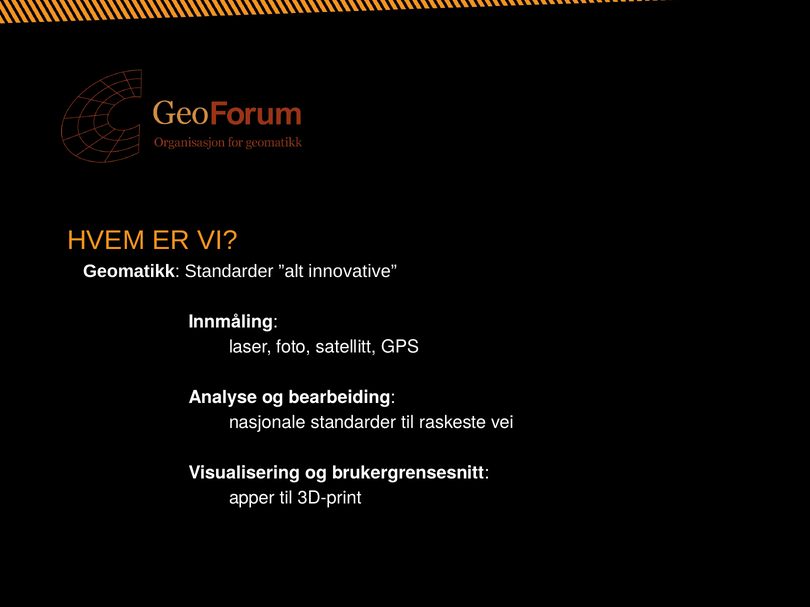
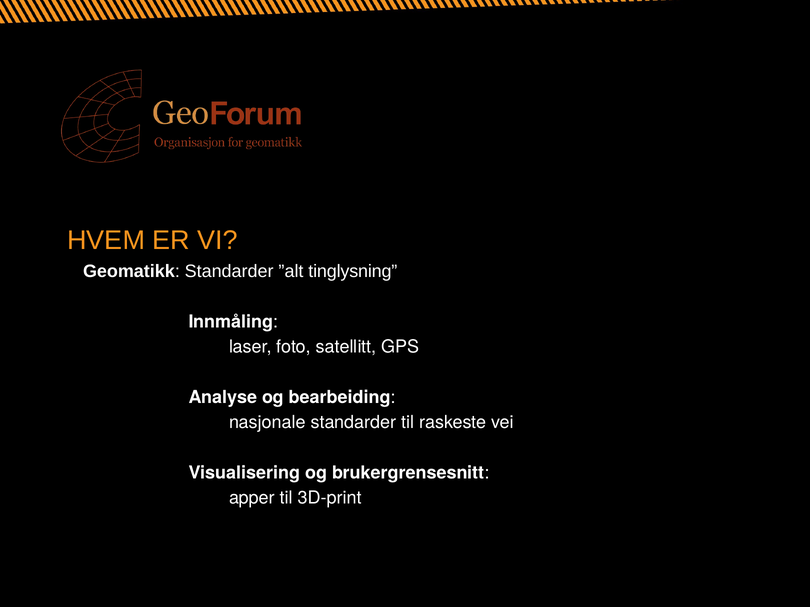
innovative: innovative -> tinglysning (353, 272)
